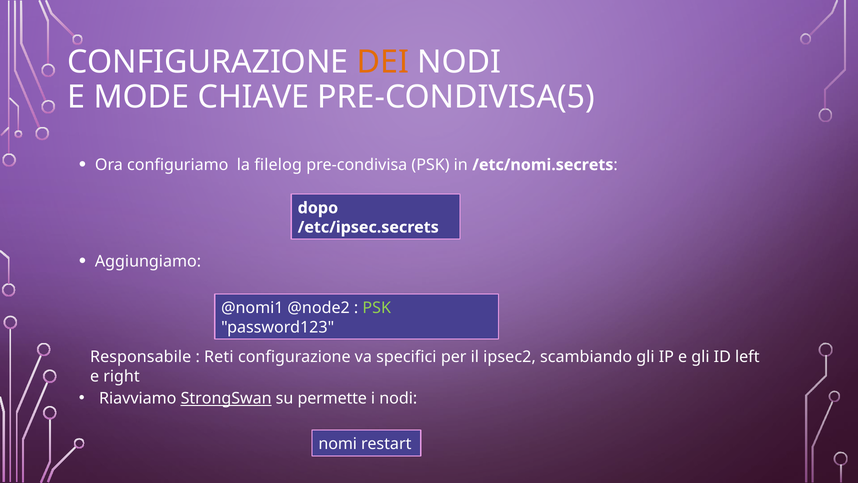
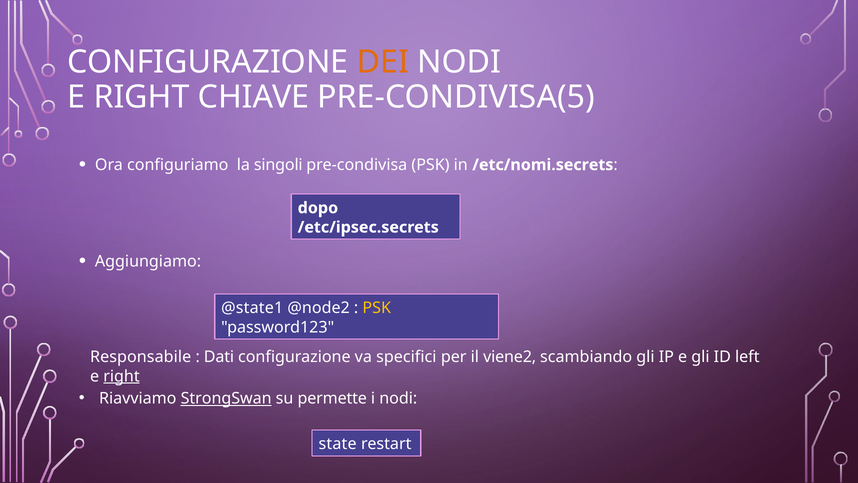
MODE: MODE -> RIGHT (142, 97)
filelog: filelog -> singoli (278, 165)
@nomi1: @nomi1 -> @state1 (252, 308)
PSK colour: light green -> yellow (377, 308)
Reti: Reti -> Dati (219, 357)
ipsec2: ipsec2 -> viene2 (510, 357)
right underline: none -> present (121, 376)
nomi: nomi -> state (338, 444)
